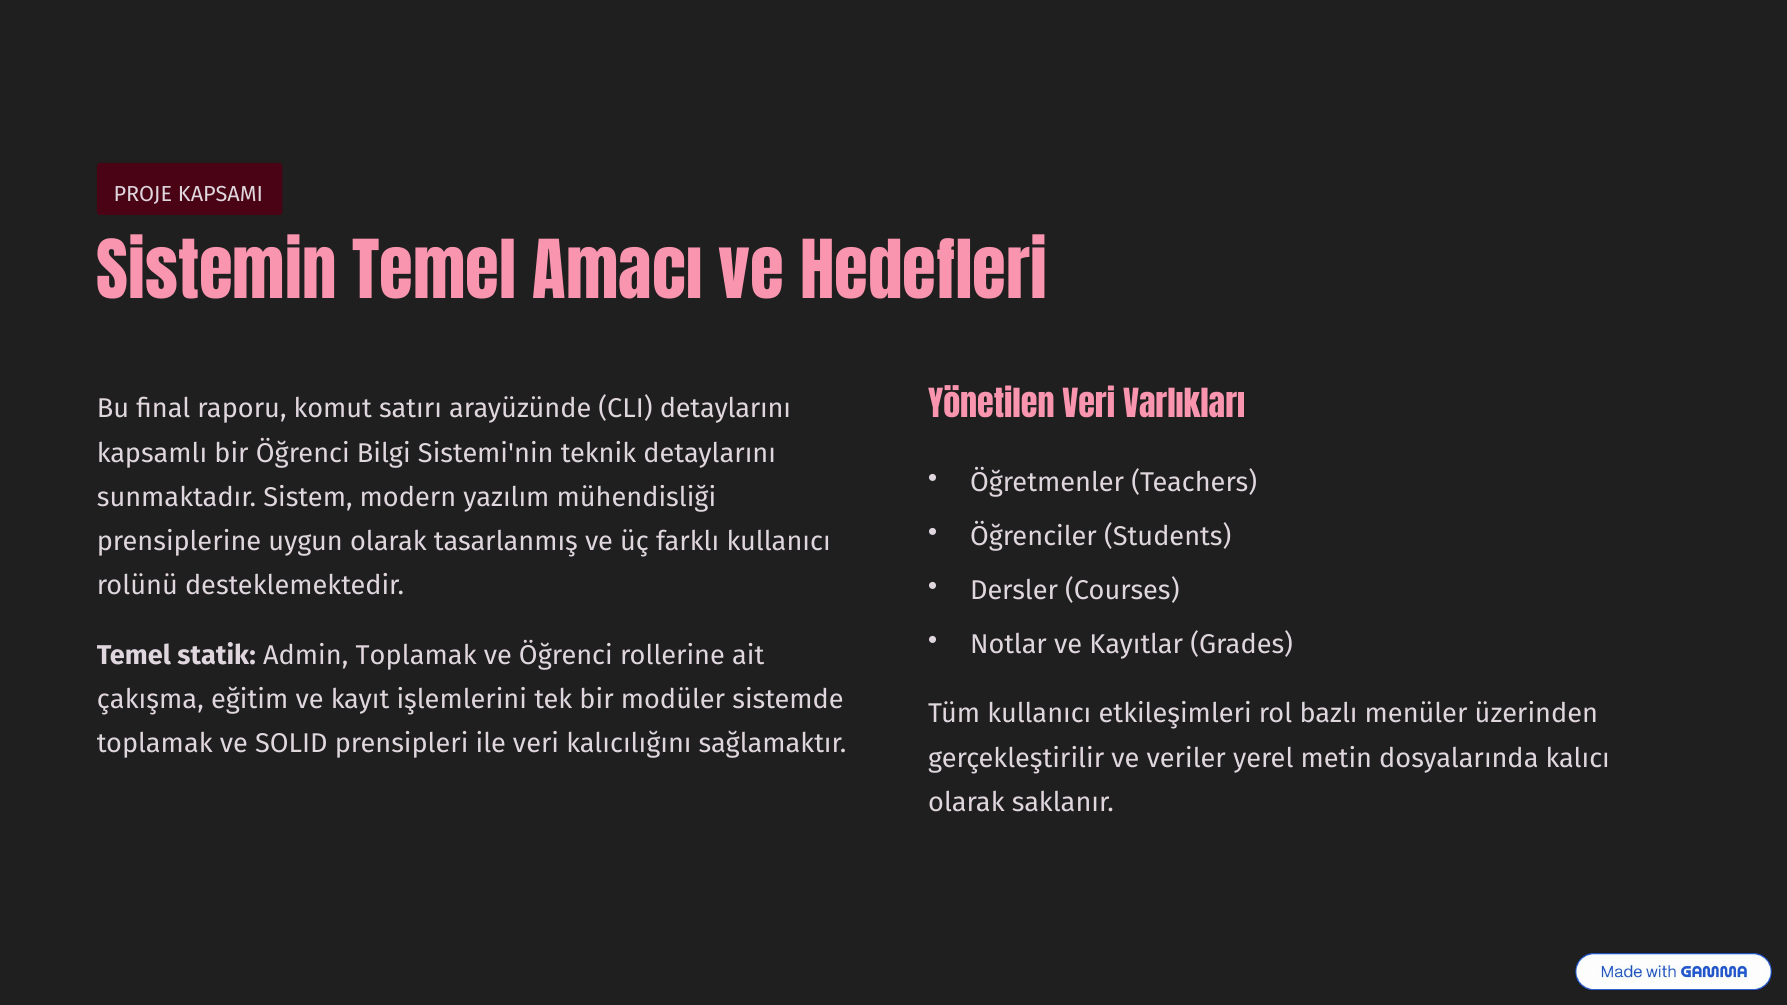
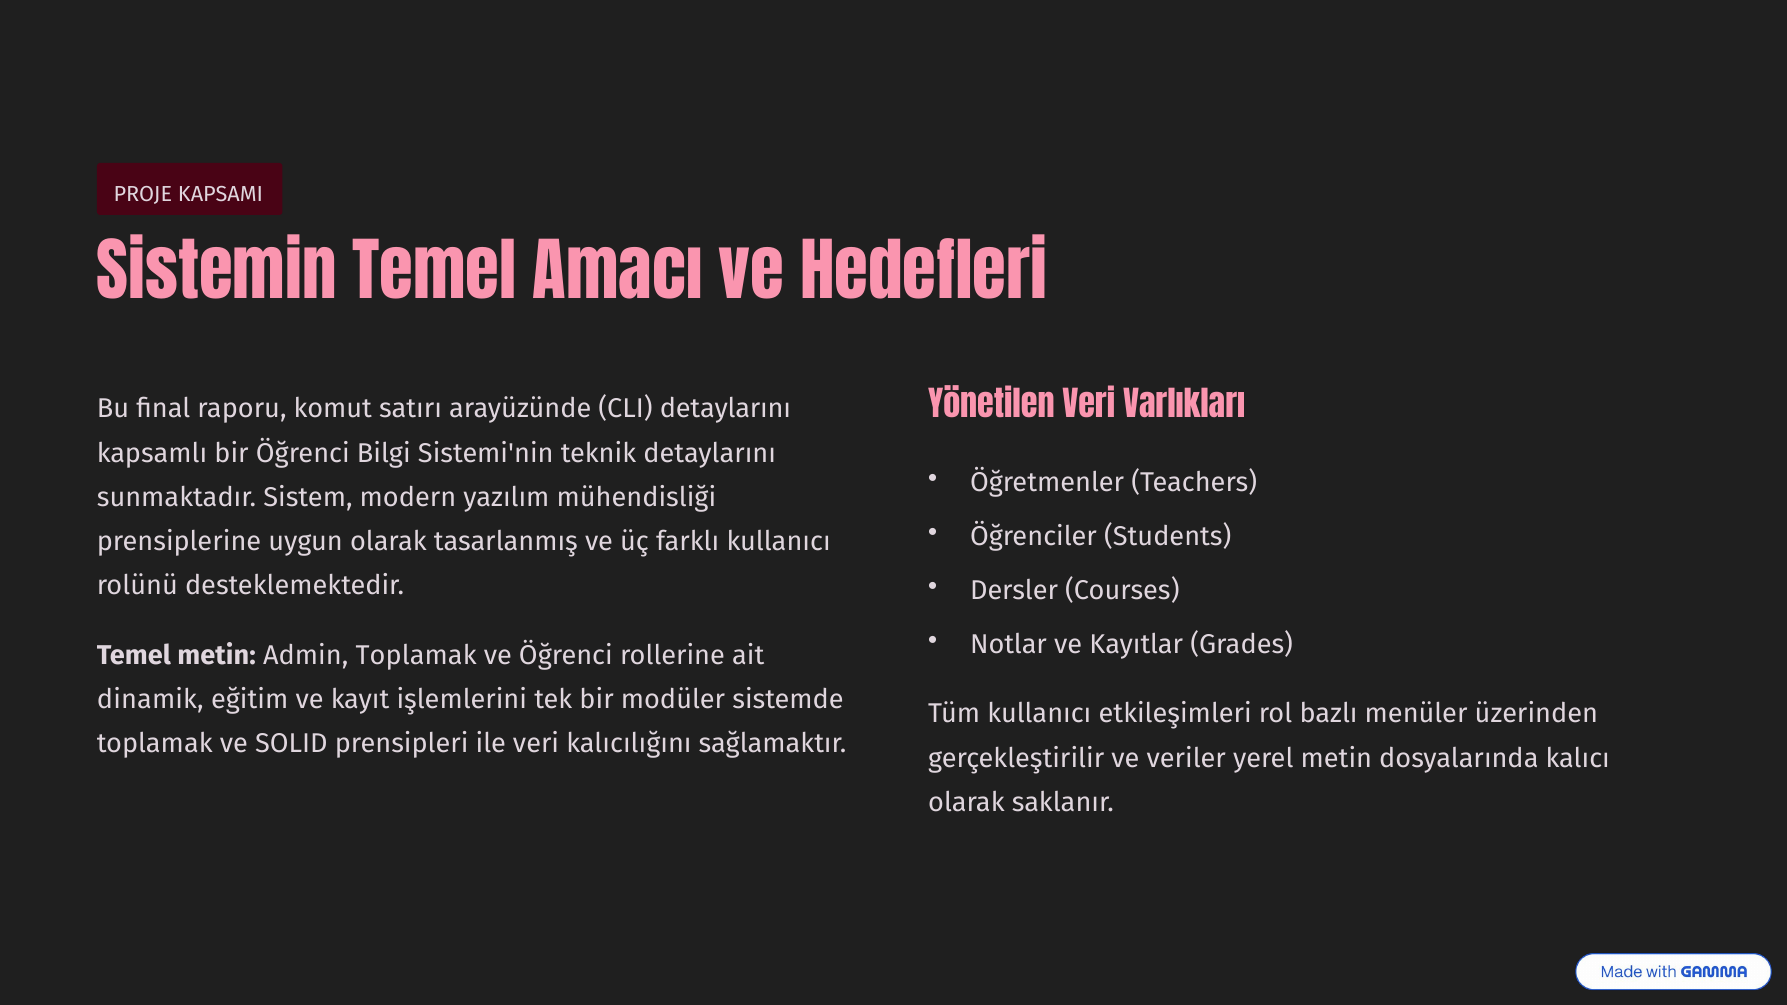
Temel statik: statik -> metin (217, 656)
çakışma: çakışma -> dinamik (150, 700)
